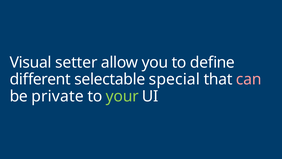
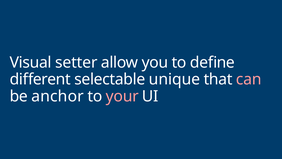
special: special -> unique (174, 79)
private: private -> anchor (58, 96)
your colour: light green -> pink (122, 96)
